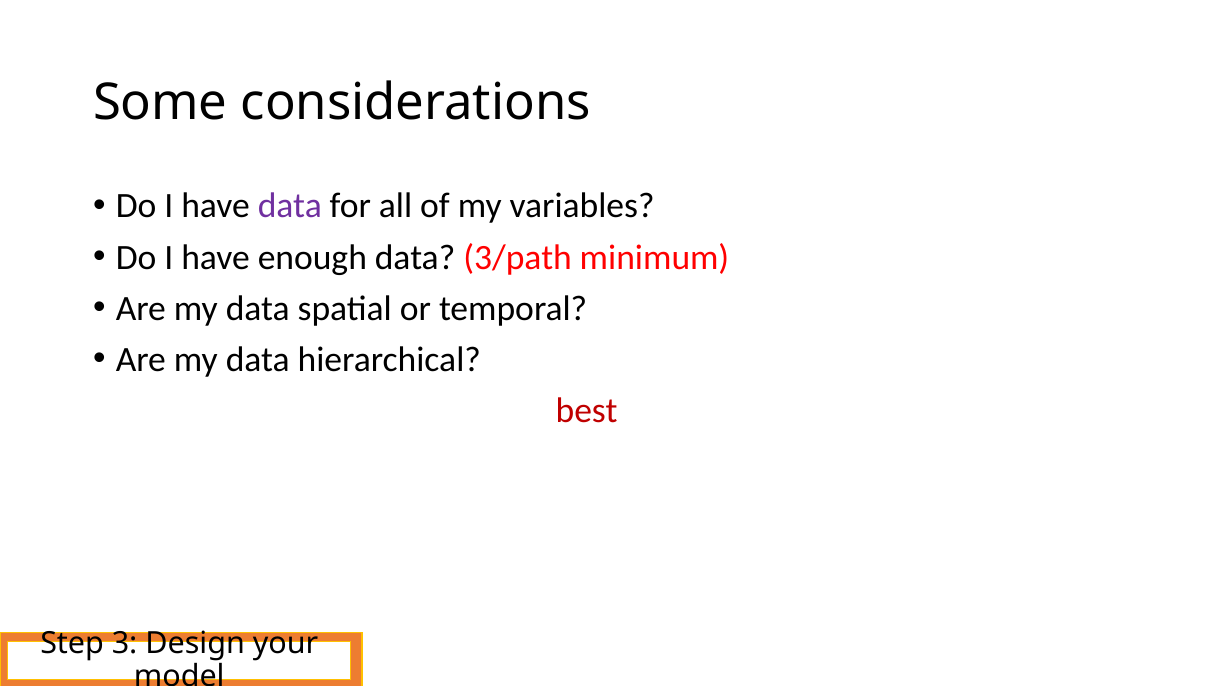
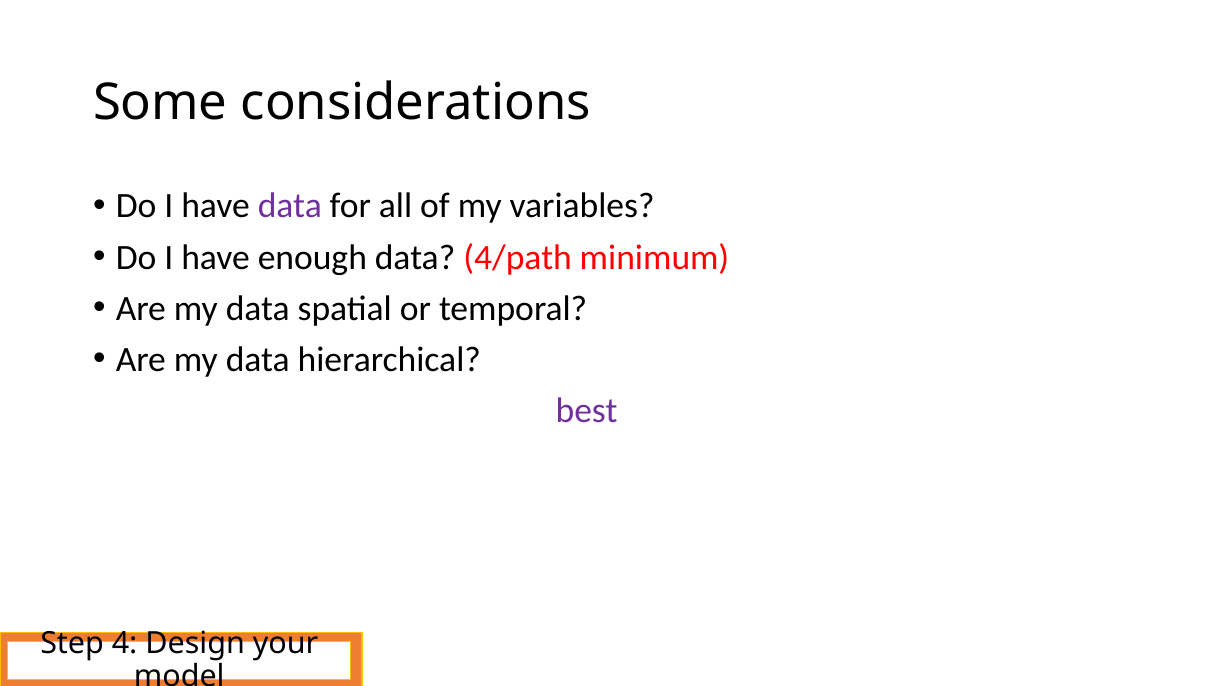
3/path: 3/path -> 4/path (518, 257)
best colour: red -> purple (587, 411)
3: 3 -> 4 (125, 644)
